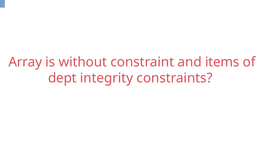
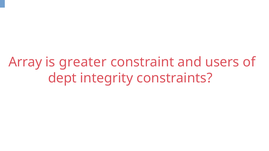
without: without -> greater (83, 62)
items: items -> users (222, 62)
